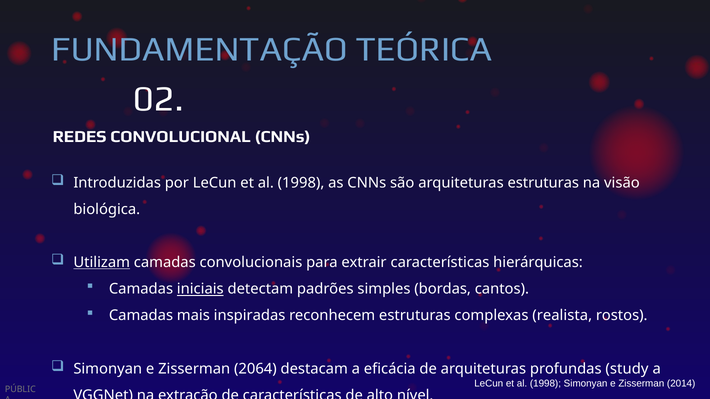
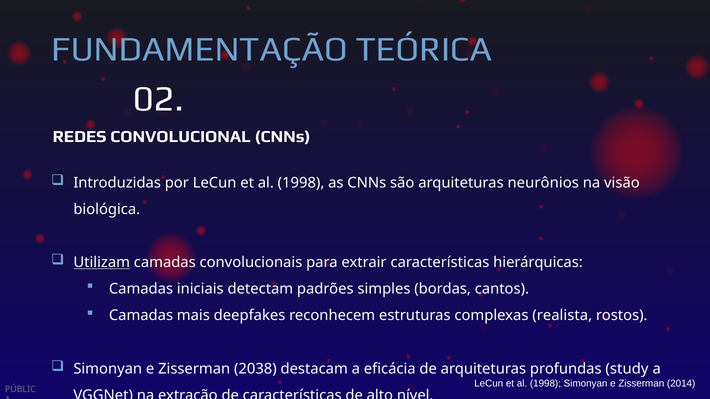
arquiteturas estruturas: estruturas -> neurônios (543, 183)
iniciais underline: present -> none (200, 289)
inspiradas: inspiradas -> deepfakes (250, 316)
2064: 2064 -> 2038 (255, 369)
